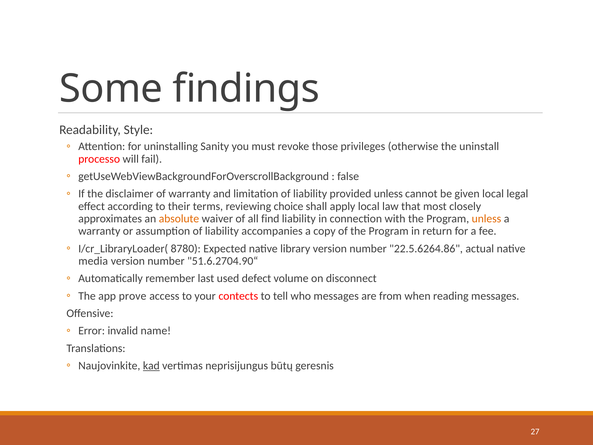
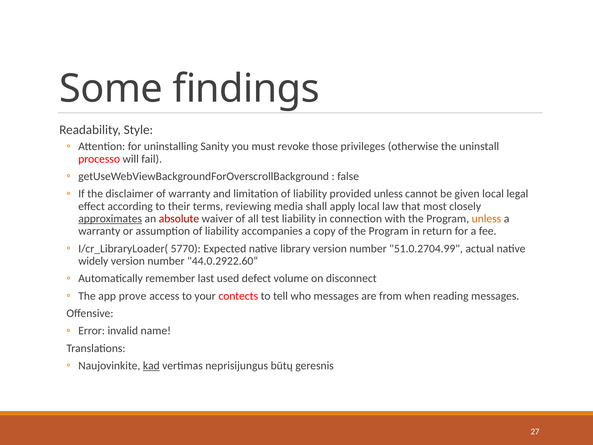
choice: choice -> media (288, 206)
approximates underline: none -> present (110, 219)
absolute colour: orange -> red (179, 219)
find: find -> test (270, 219)
8780: 8780 -> 5770 (186, 248)
22.5.6264.86: 22.5.6264.86 -> 51.0.2704.99 (426, 248)
media: media -> widely (93, 261)
51.6.2704.90“: 51.6.2704.90“ -> 44.0.2922.60“ (223, 261)
